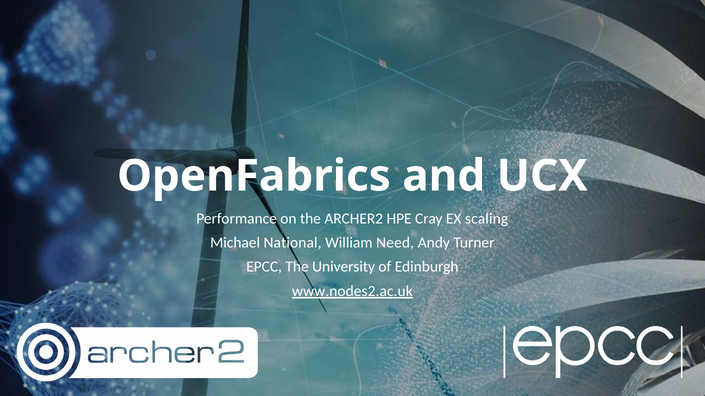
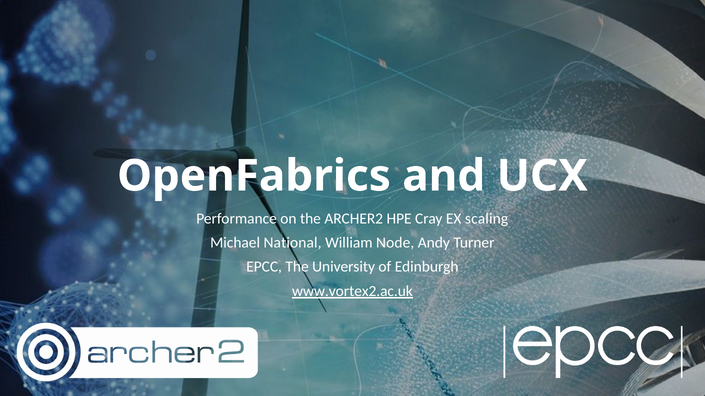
Need: Need -> Node (395, 243)
www.nodes2.ac.uk: www.nodes2.ac.uk -> www.vortex2.ac.uk (352, 291)
